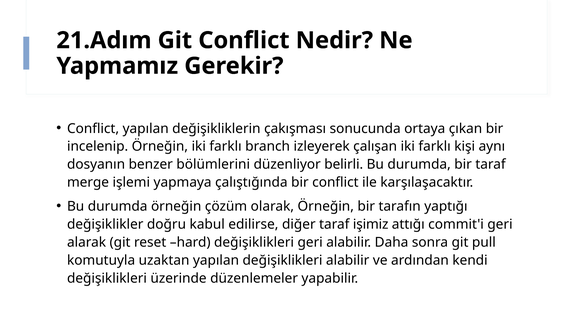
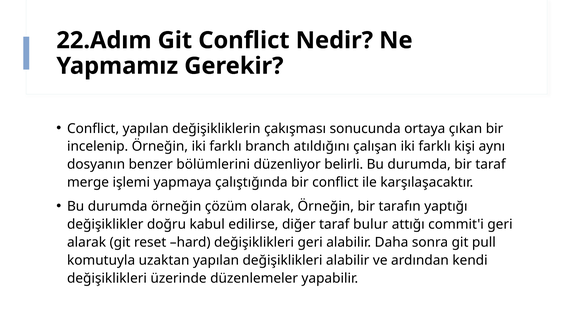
21.Adım: 21.Adım -> 22.Adım (104, 40)
izleyerek: izleyerek -> atıldığını (322, 147)
işimiz: işimiz -> bulur (371, 224)
